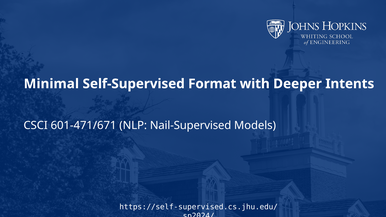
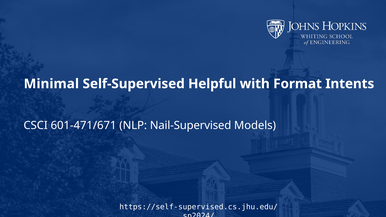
Format: Format -> Helpful (212, 84)
Deeper: Deeper -> Format (298, 84)
